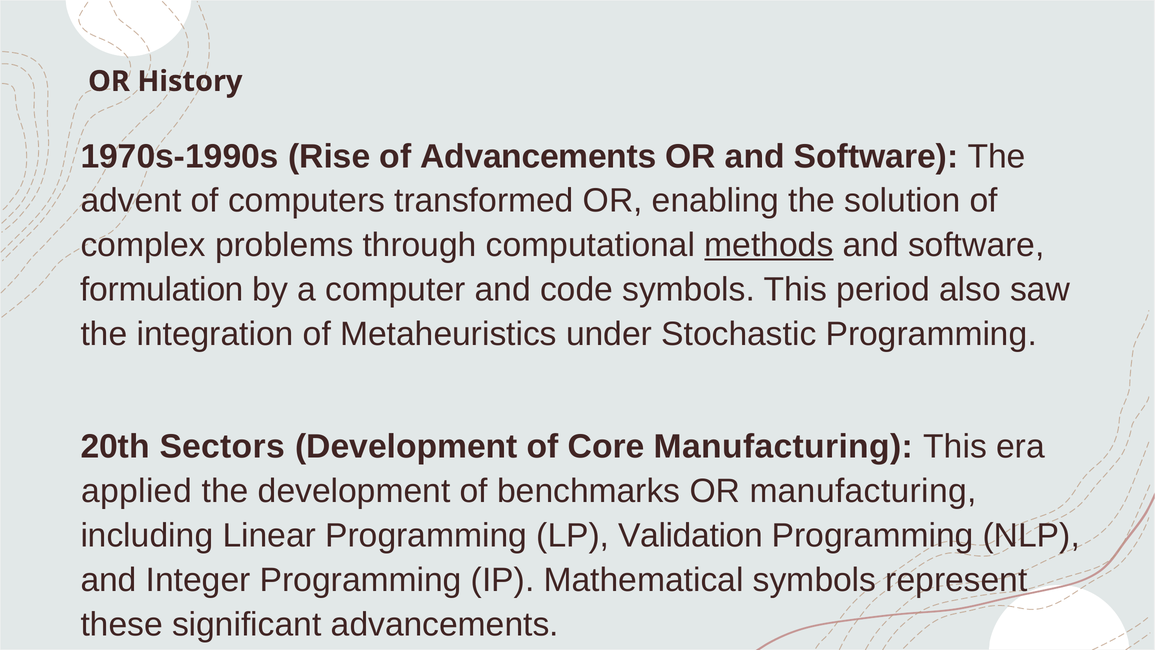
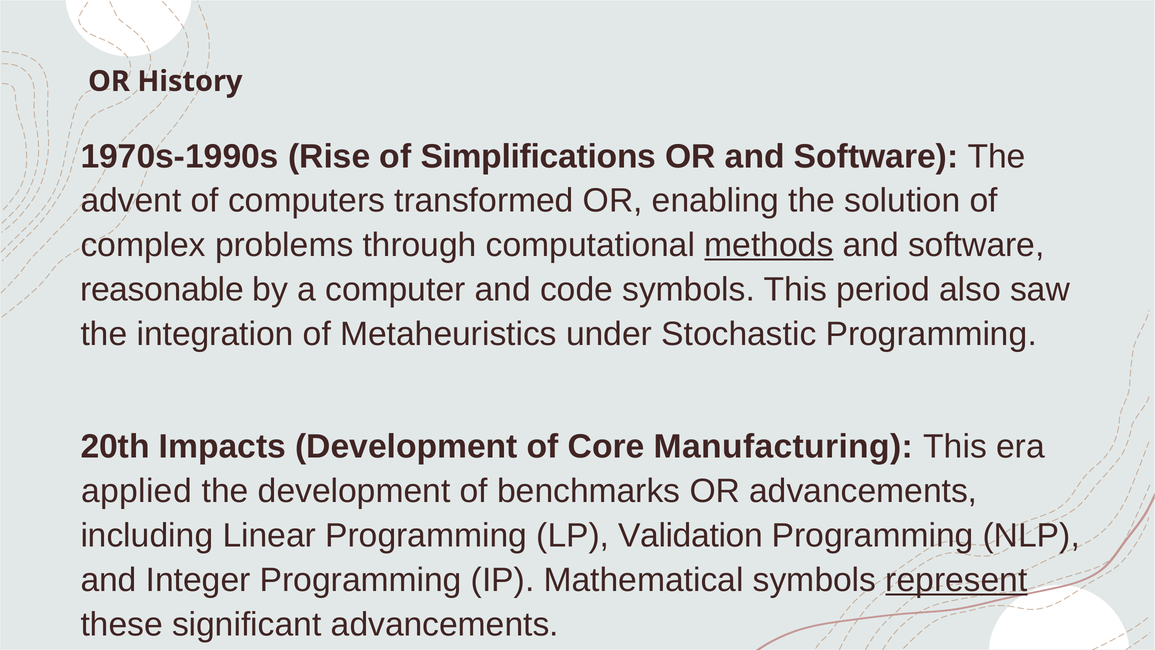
of Advancements: Advancements -> Simplifications (538, 156)
formulation: formulation -> reasonable (162, 289)
Sectors: Sectors -> Impacts (222, 447)
OR manufacturing: manufacturing -> advancements (863, 491)
represent underline: none -> present (956, 580)
